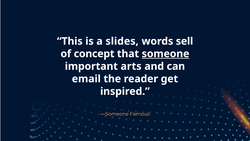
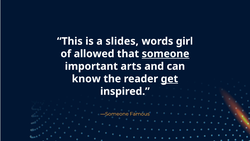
sell: sell -> girl (184, 41)
concept: concept -> allowed (94, 54)
email: email -> know (86, 79)
get underline: none -> present (169, 79)
